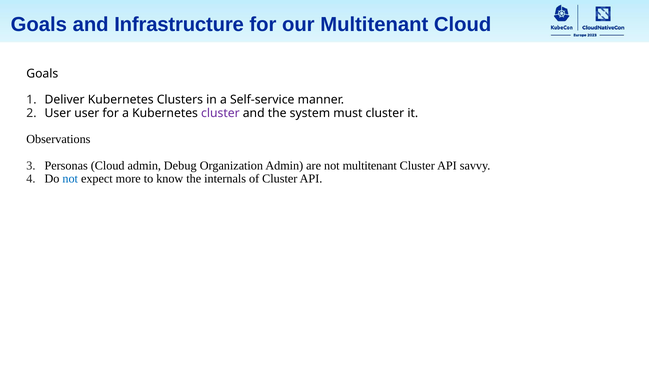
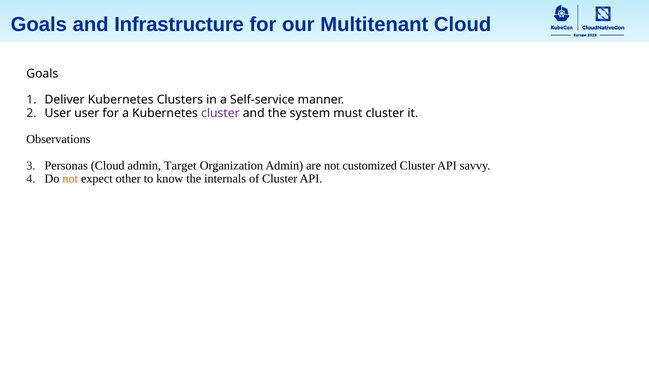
Debug: Debug -> Target (180, 166)
not multitenant: multitenant -> customized (370, 166)
not colour: blue -> orange (70, 179)
more: more -> other (128, 179)
